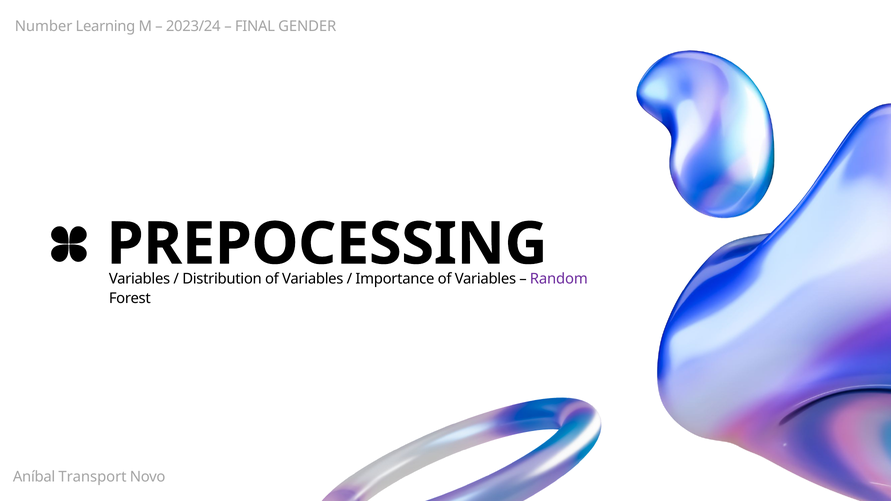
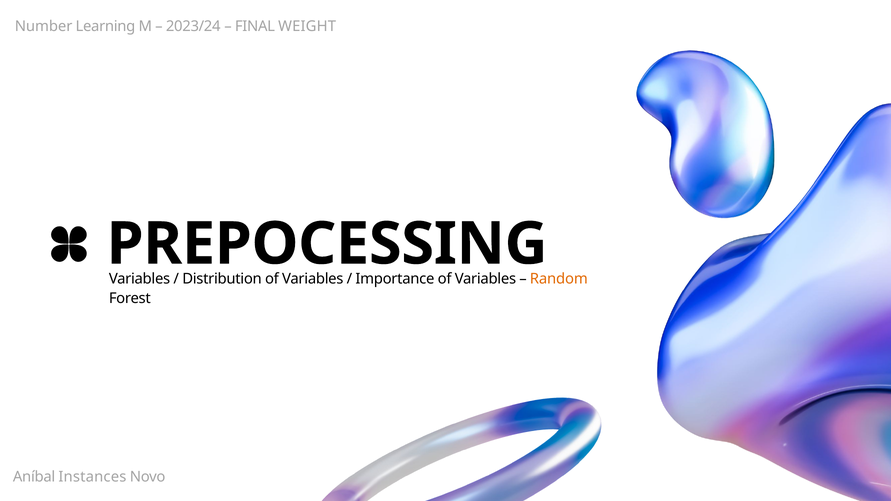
GENDER: GENDER -> WEIGHT (307, 26)
Random colour: purple -> orange (559, 279)
Transport: Transport -> Instances (92, 477)
